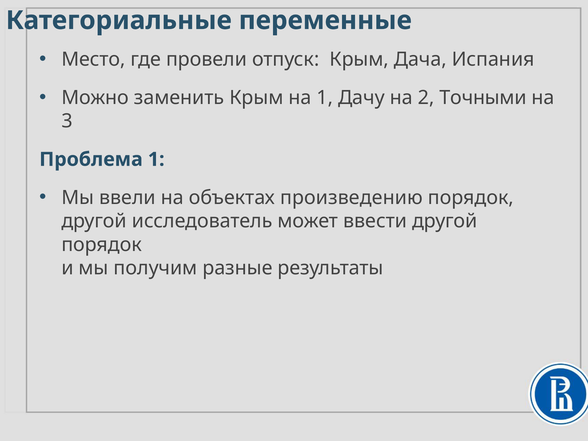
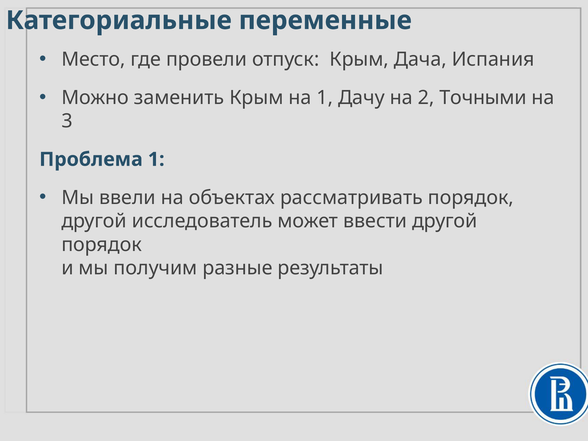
произведению: произведению -> рассматривать (351, 198)
